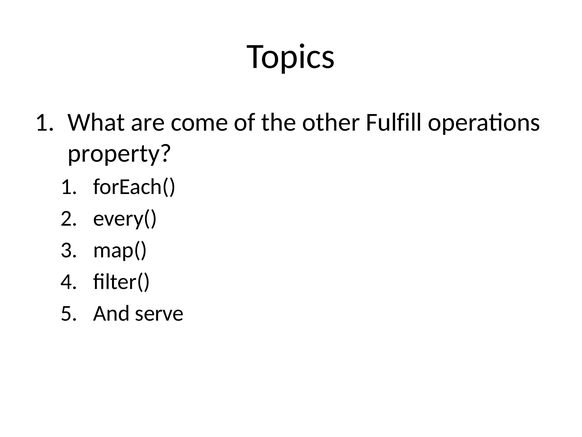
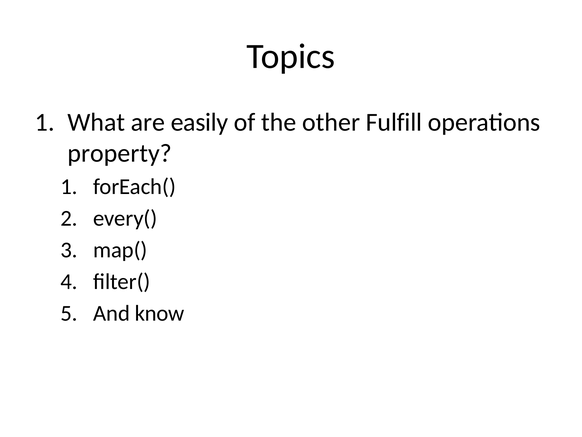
come: come -> easily (200, 122)
serve: serve -> know (159, 313)
